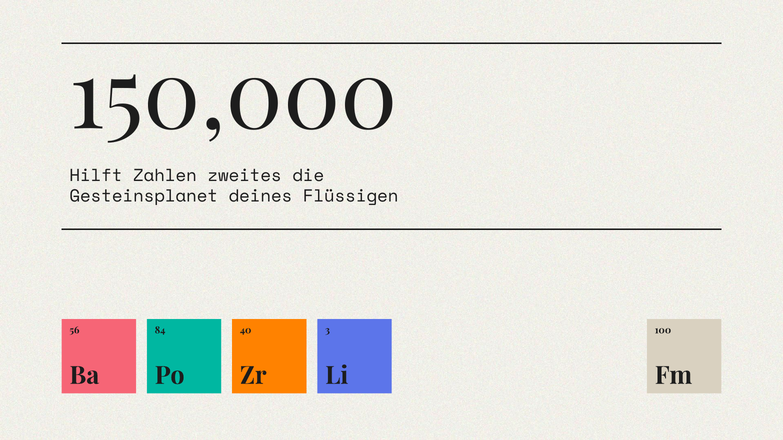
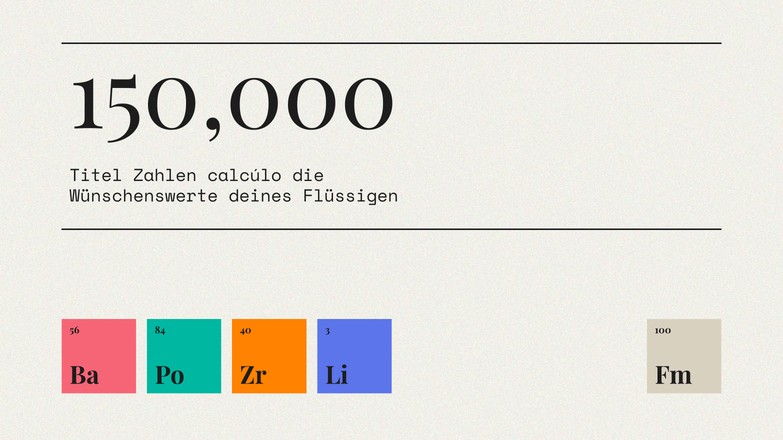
Hilft: Hilft -> Titel (96, 176)
zweites: zweites -> calcúlo (245, 176)
Gesteinsplanet: Gesteinsplanet -> Wünschenswerte (144, 196)
